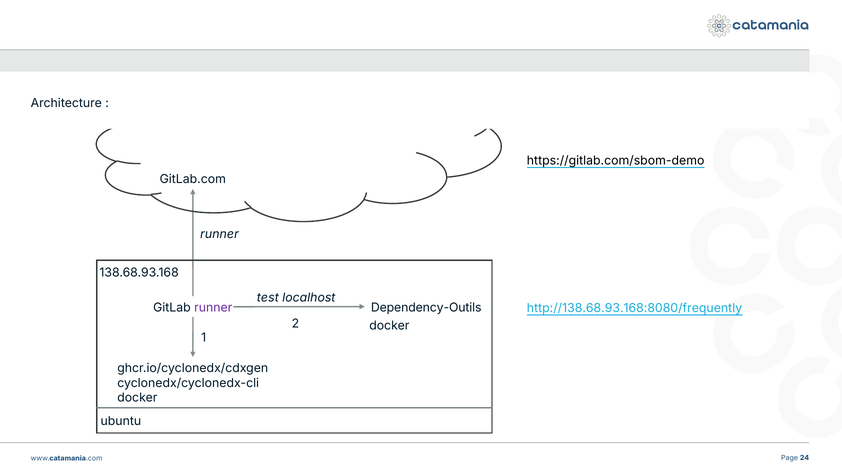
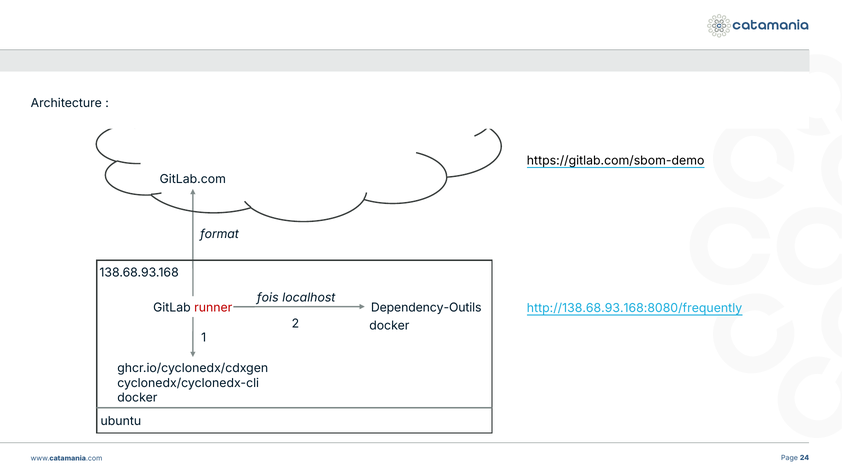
runner: runner -> format (220, 235)
test: test -> fois (268, 298)
runner colour: purple -> red (213, 308)
